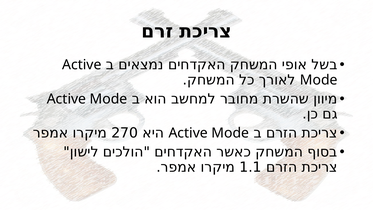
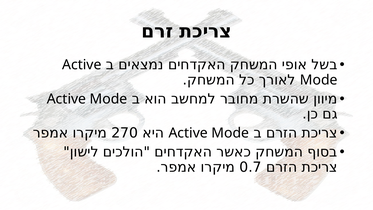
1.1: 1.1 -> 0.7 (250, 167)
